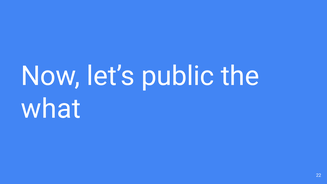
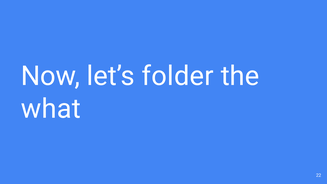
public: public -> folder (178, 76)
